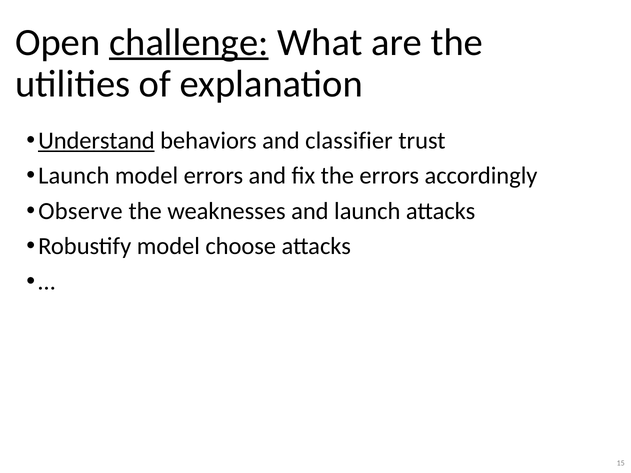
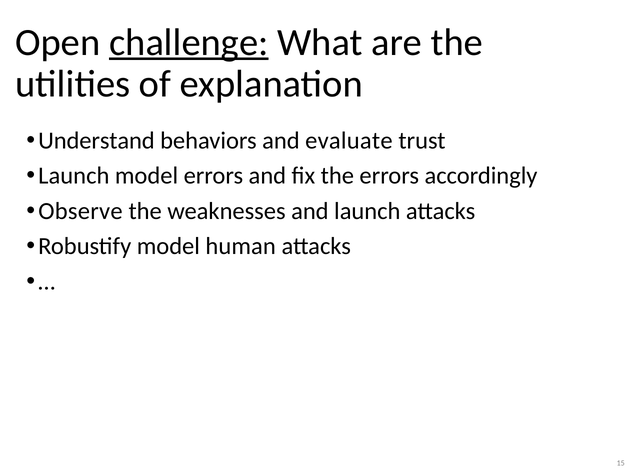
Understand underline: present -> none (96, 141)
classifier: classifier -> evaluate (349, 141)
choose: choose -> human (241, 246)
